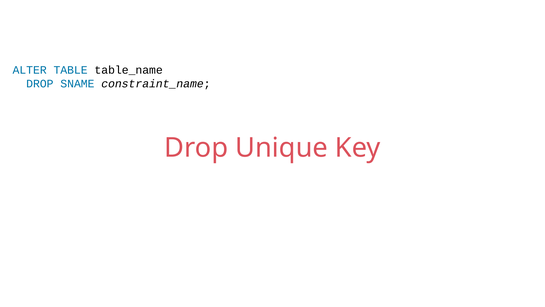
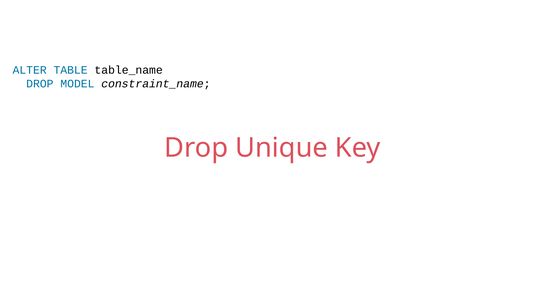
SNAME: SNAME -> MODEL (77, 84)
